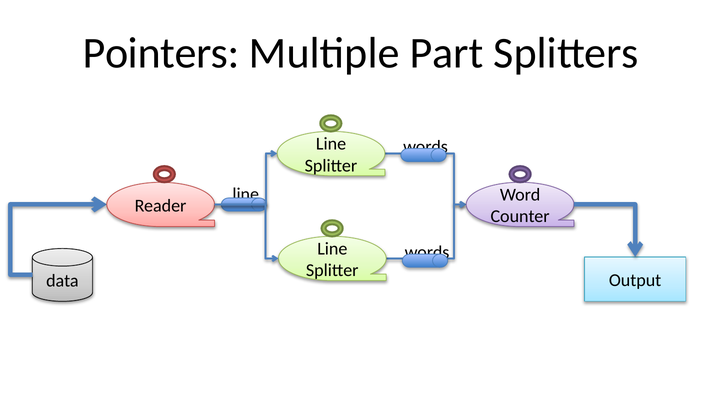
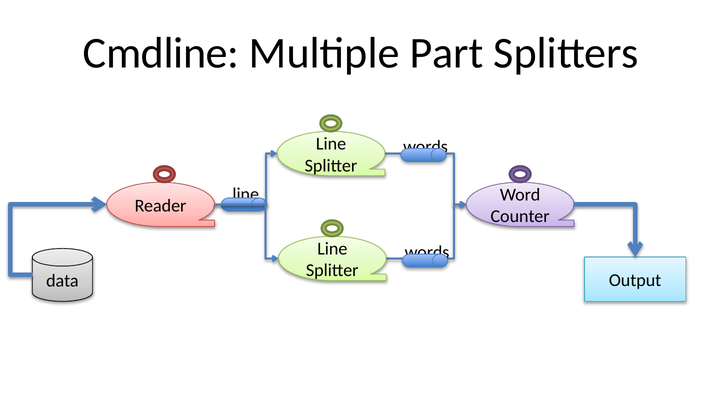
Pointers: Pointers -> Cmdline (161, 53)
